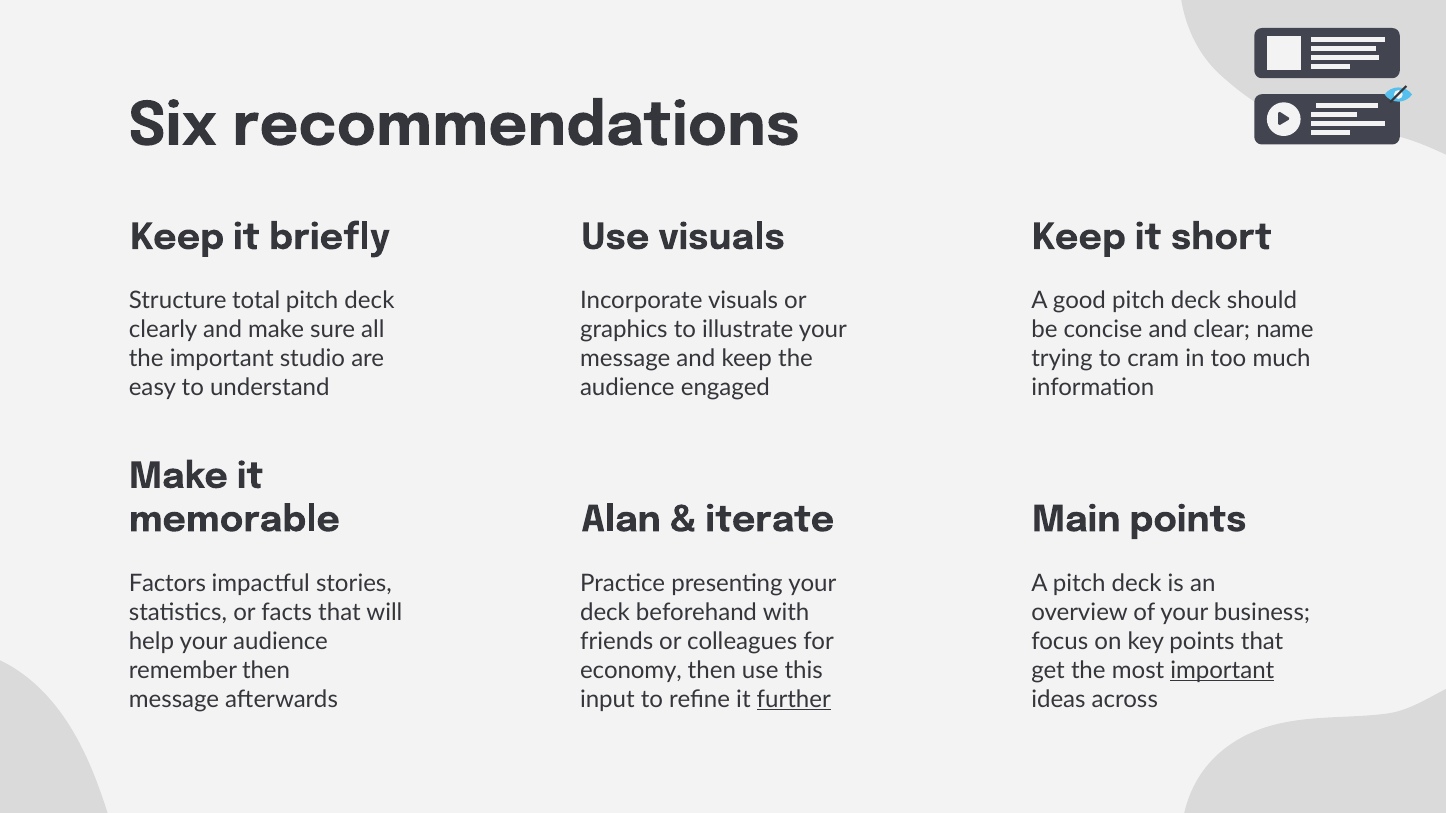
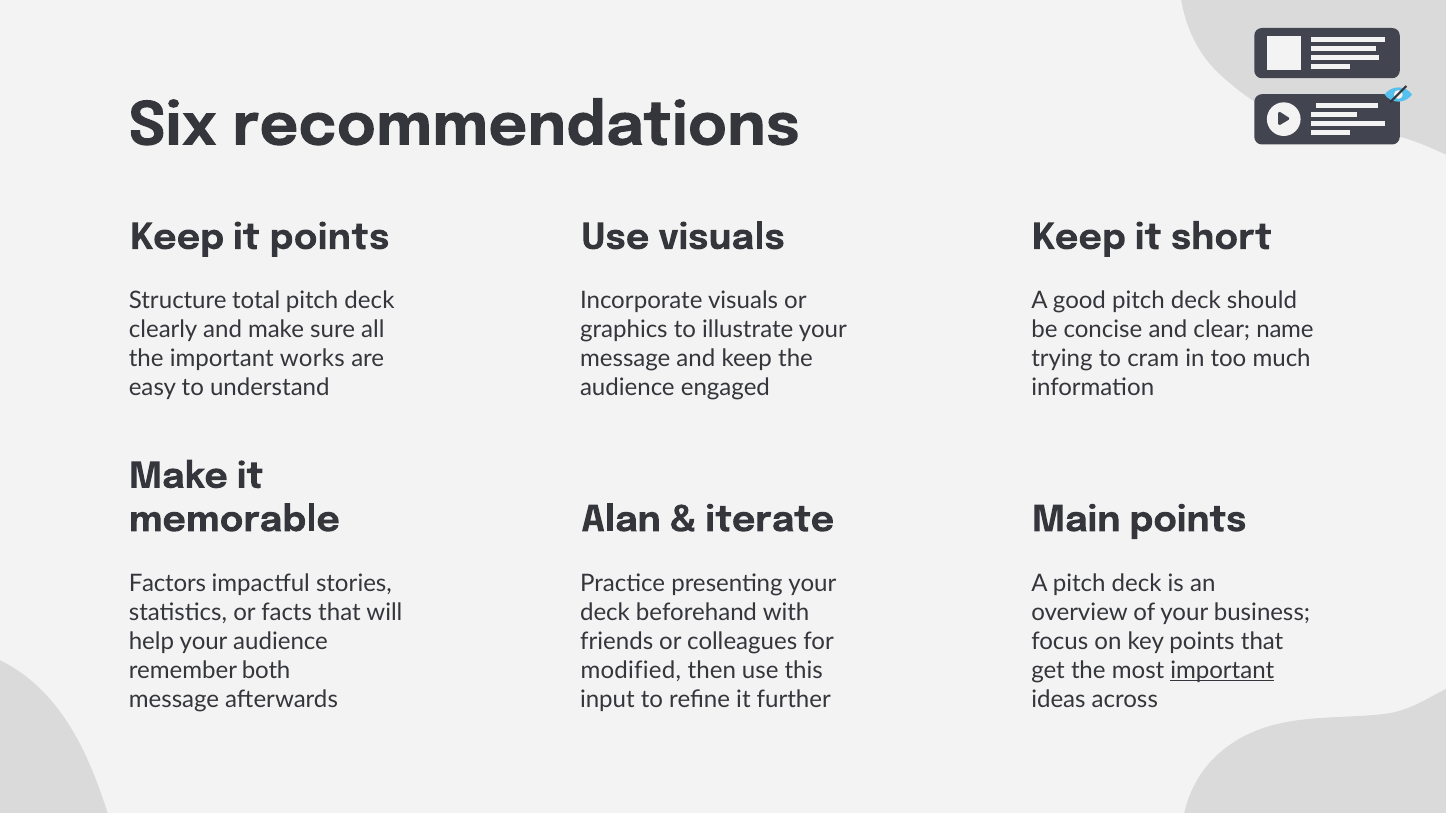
it briefly: briefly -> points (330, 237)
studio: studio -> works (312, 359)
remember then: then -> both (266, 671)
economy: economy -> modified (631, 671)
further underline: present -> none (794, 700)
